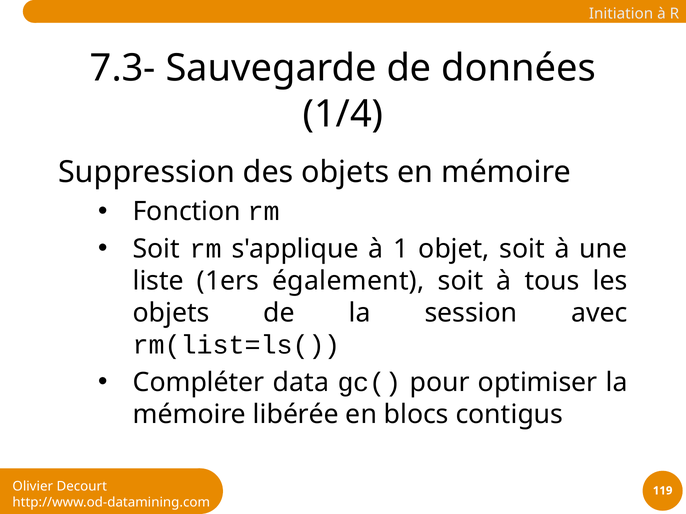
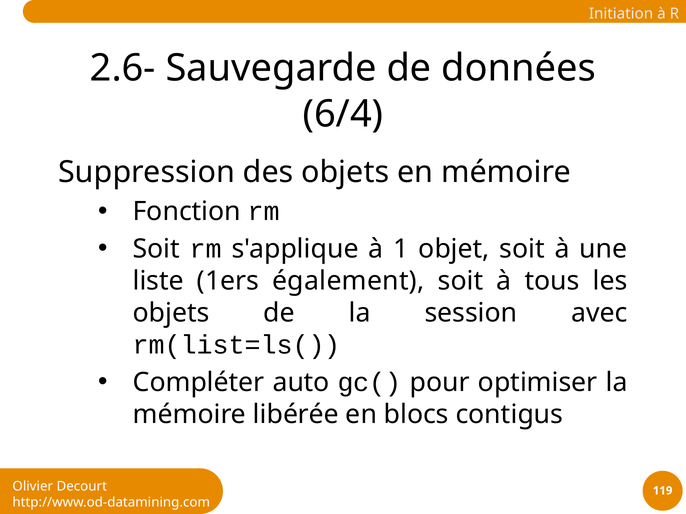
7.3-: 7.3- -> 2.6- (123, 68)
1/4: 1/4 -> 6/4 (343, 114)
data: data -> auto (301, 383)
